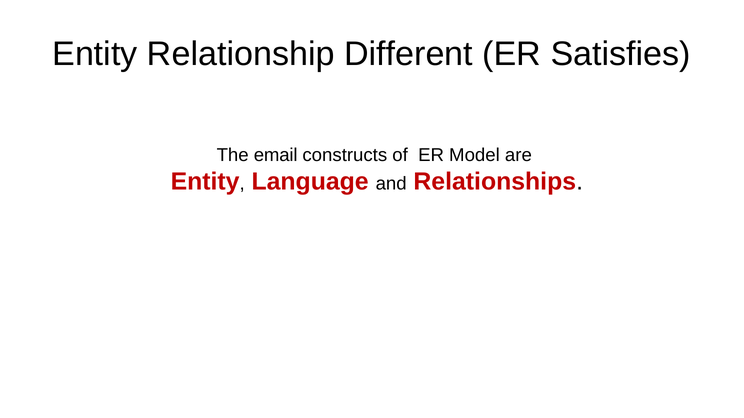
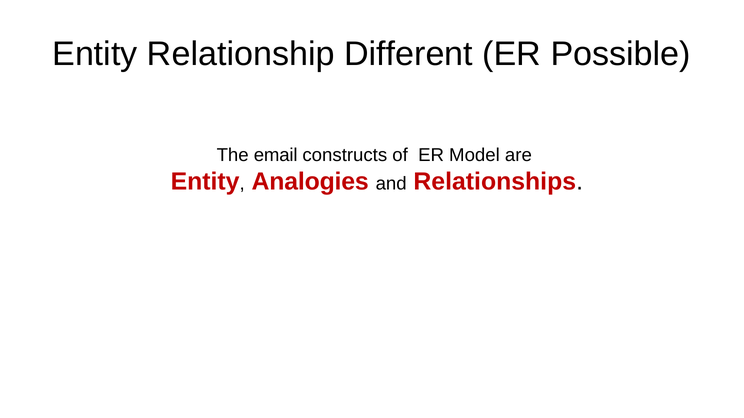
Satisfies: Satisfies -> Possible (621, 54)
Language: Language -> Analogies (310, 182)
